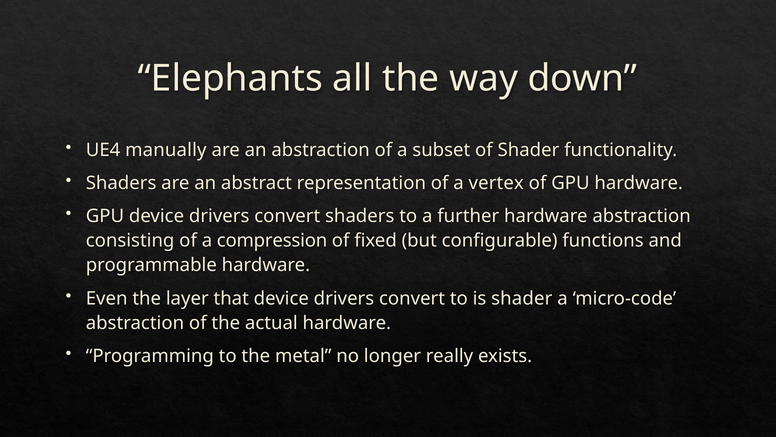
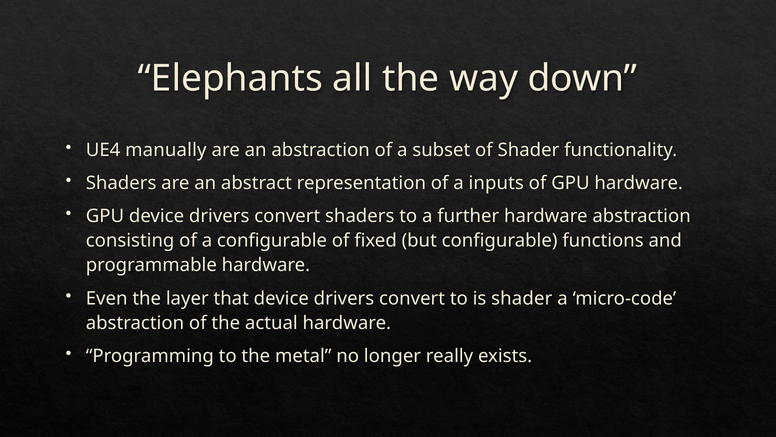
vertex: vertex -> inputs (496, 183)
a compression: compression -> configurable (272, 240)
